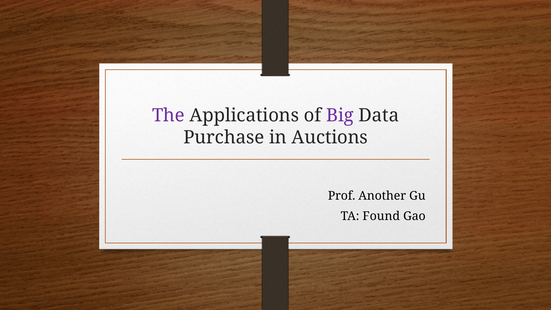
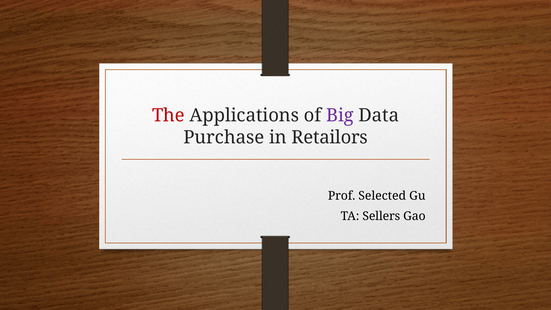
The colour: purple -> red (168, 115)
Auctions: Auctions -> Retailors (330, 137)
Another: Another -> Selected (382, 196)
Found: Found -> Sellers (381, 216)
